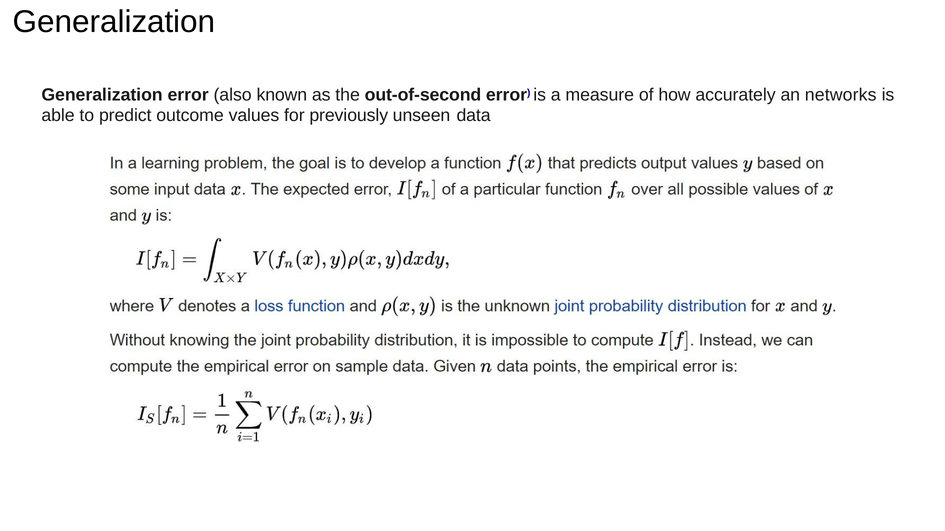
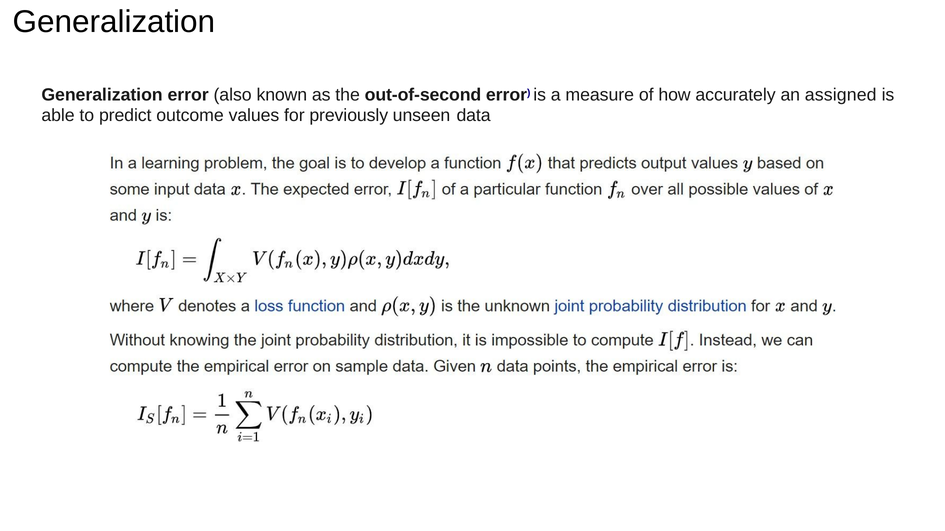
networks: networks -> assigned (841, 95)
